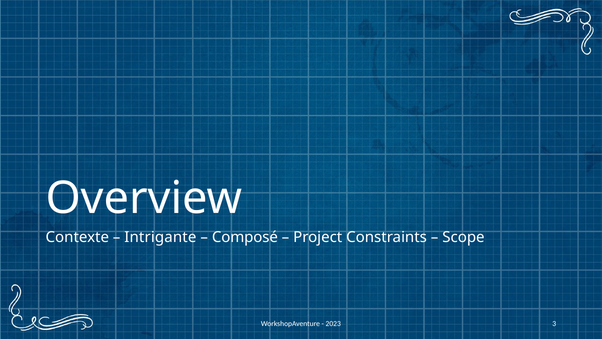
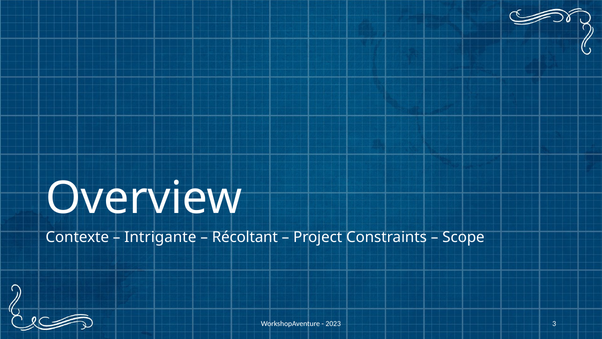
Composé: Composé -> Récoltant (245, 237)
